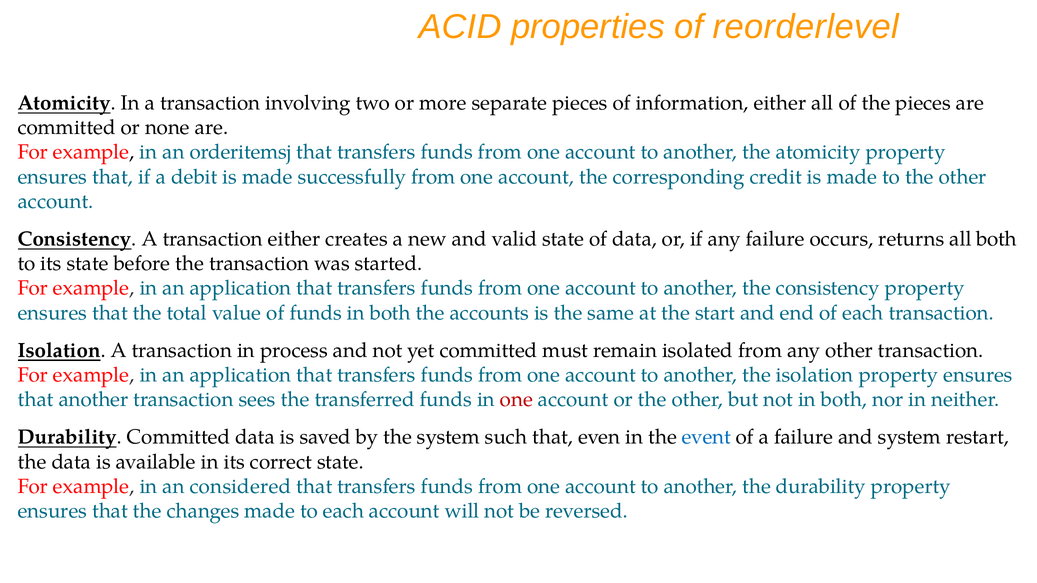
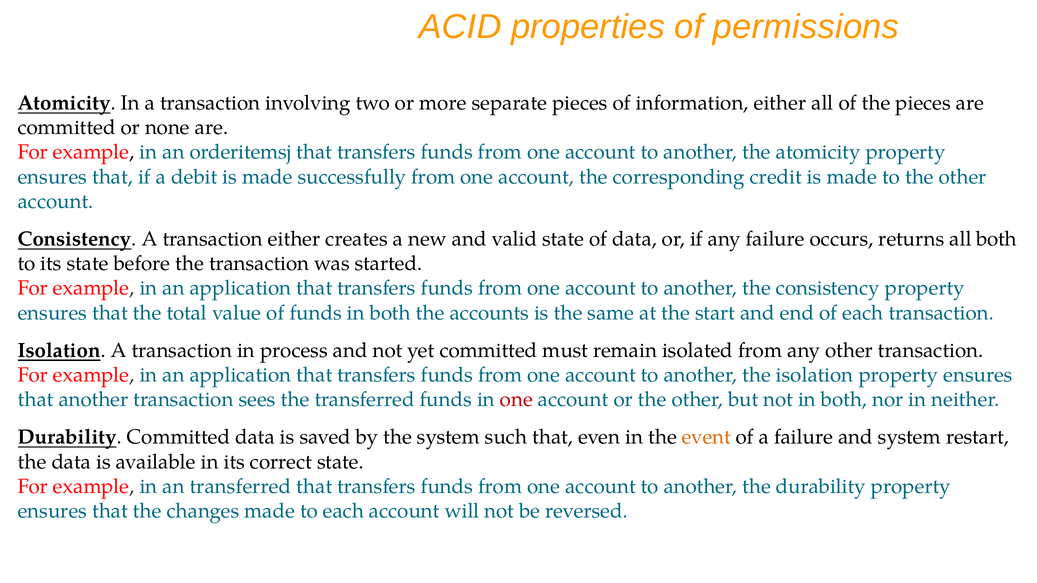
reorderlevel: reorderlevel -> permissions (806, 27)
event colour: blue -> orange (706, 437)
an considered: considered -> transferred (240, 487)
